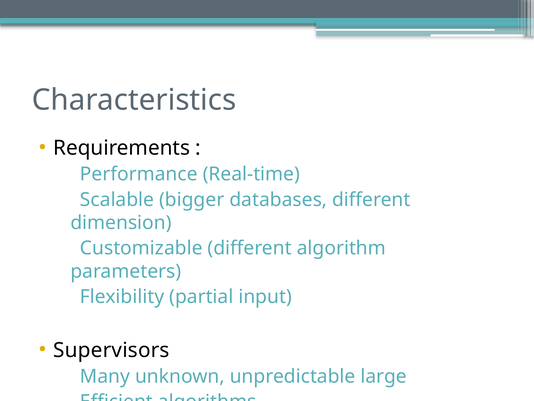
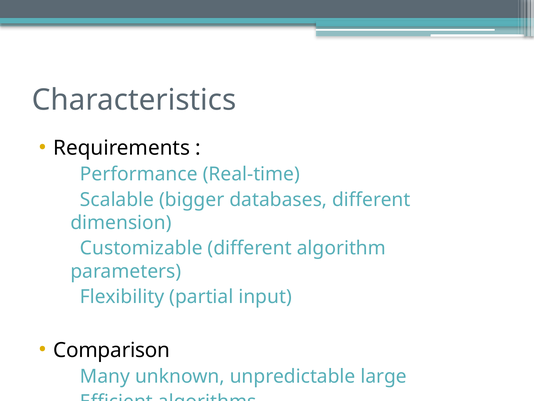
Supervisors: Supervisors -> Comparison (112, 350)
